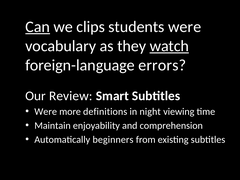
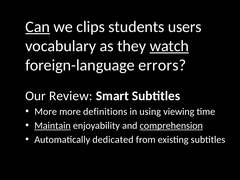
students were: were -> users (185, 27)
Were: Were -> More (46, 112)
night: night -> using (150, 112)
Maintain underline: none -> present (53, 126)
comprehension underline: none -> present (171, 126)
beginners: beginners -> dedicated (113, 140)
